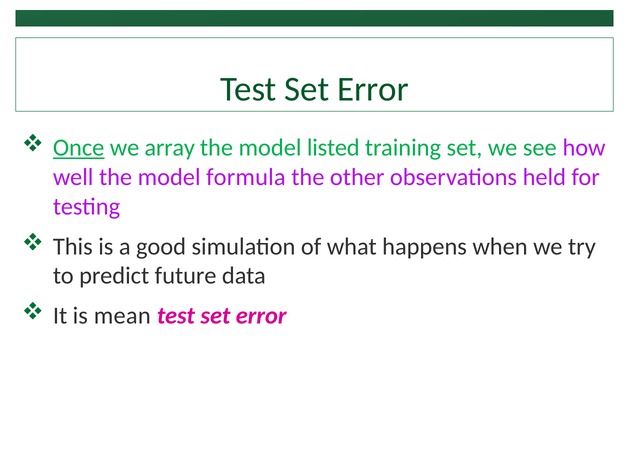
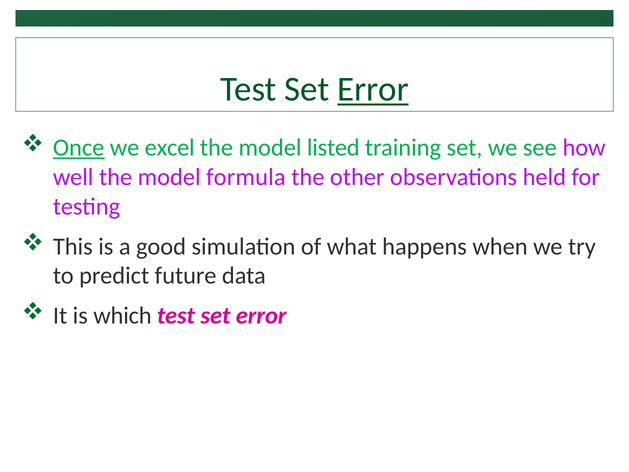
Error underline: none -> present (373, 89)
array: array -> excel (170, 148)
mean: mean -> which (122, 316)
